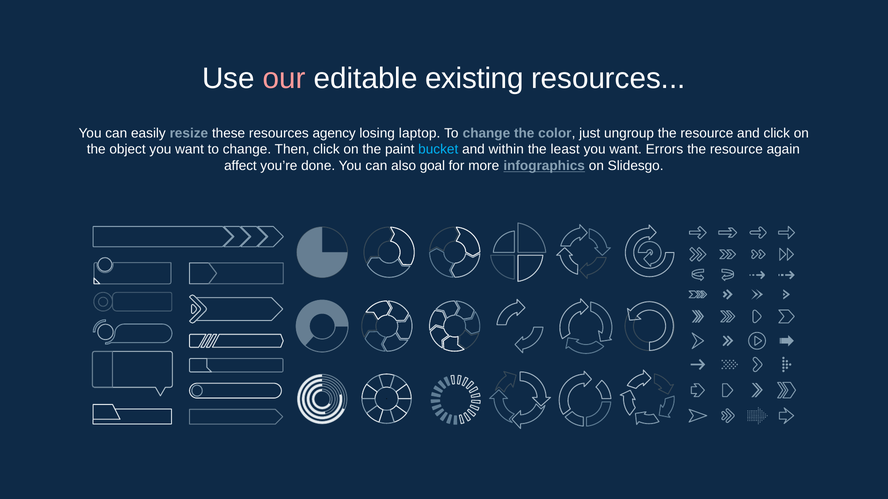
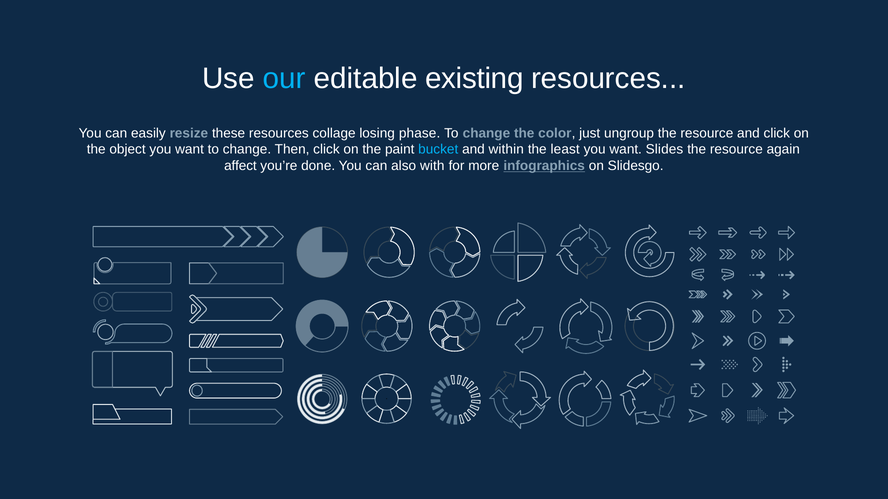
our colour: pink -> light blue (284, 78)
agency: agency -> collage (334, 133)
laptop: laptop -> phase (420, 133)
Errors: Errors -> Slides (664, 150)
goal: goal -> with (432, 166)
